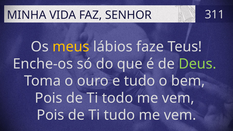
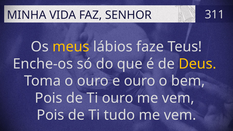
Deus colour: light green -> yellow (197, 64)
e tudo: tudo -> ouro (140, 81)
Ti todo: todo -> ouro (118, 98)
